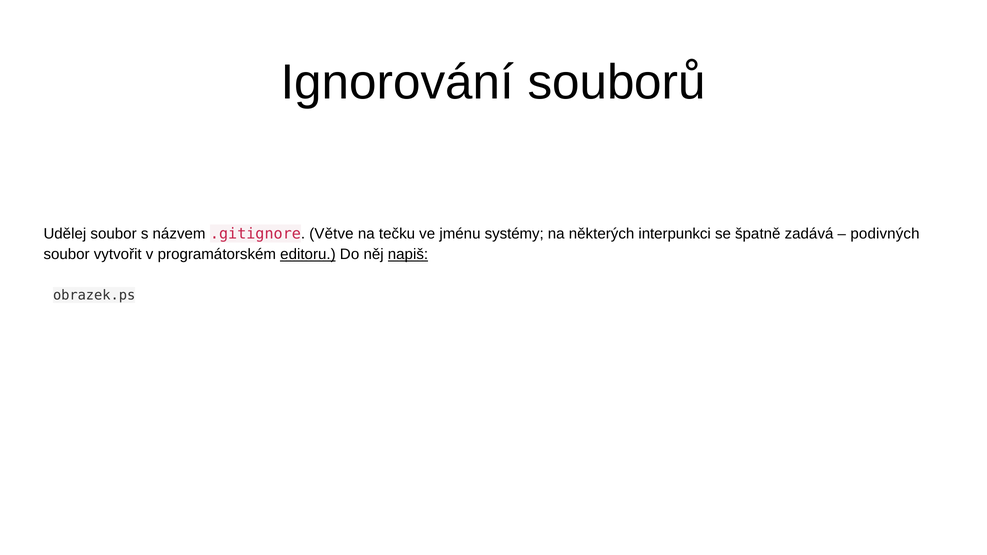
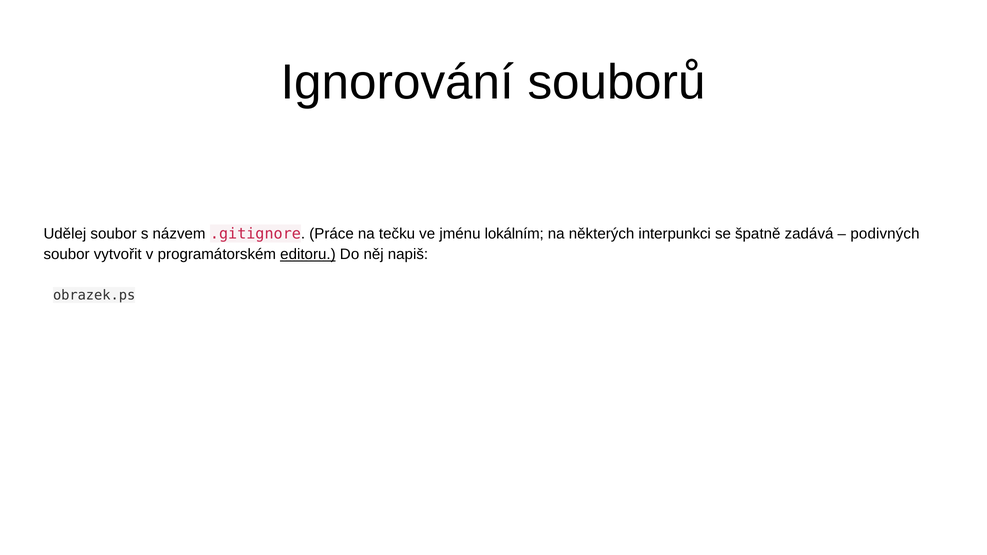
Větve: Větve -> Práce (332, 234)
systémy: systémy -> lokálním (514, 234)
napiš underline: present -> none (408, 255)
